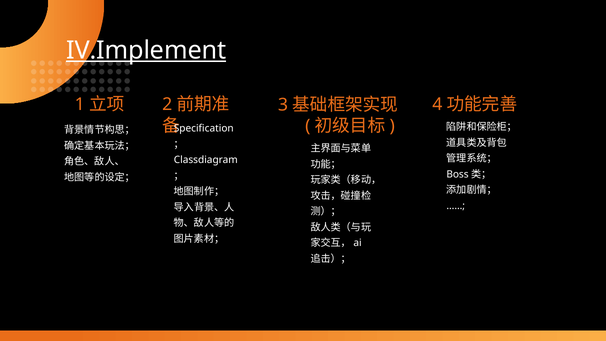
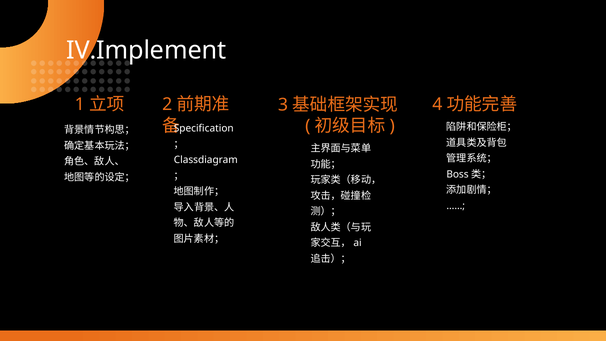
IV.Implement underline: present -> none (146, 51)
